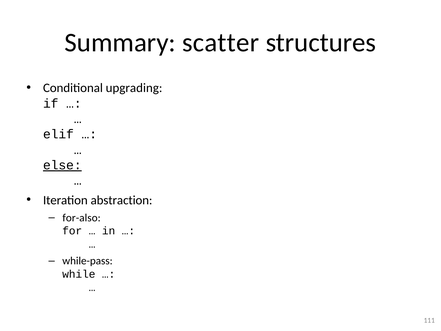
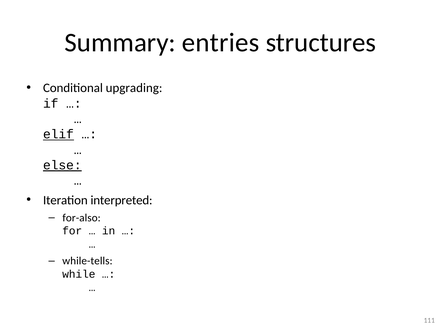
scatter: scatter -> entries (221, 43)
elif underline: none -> present (58, 134)
abstraction: abstraction -> interpreted (122, 200)
while-pass: while-pass -> while-tells (87, 261)
